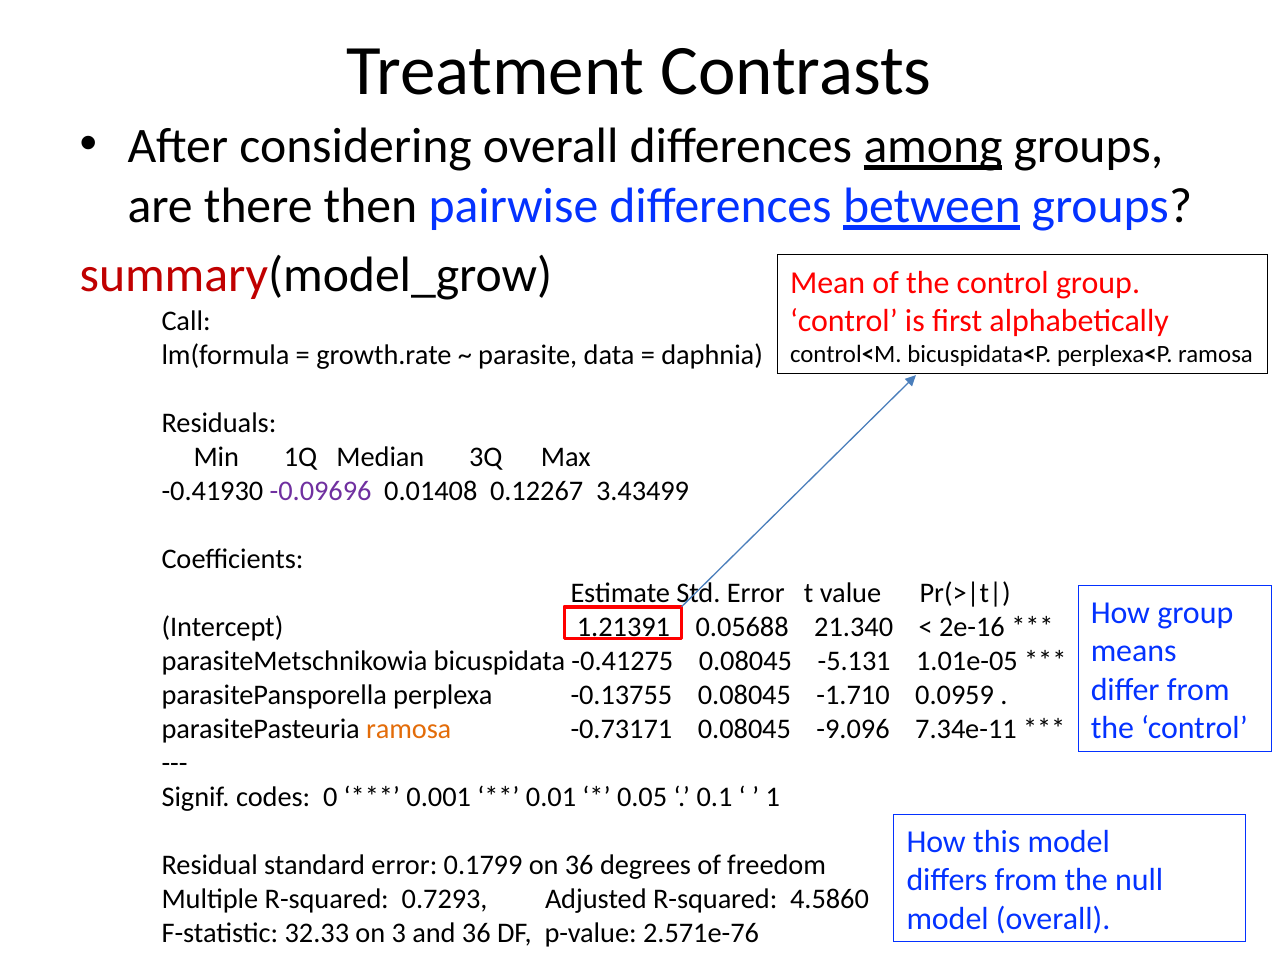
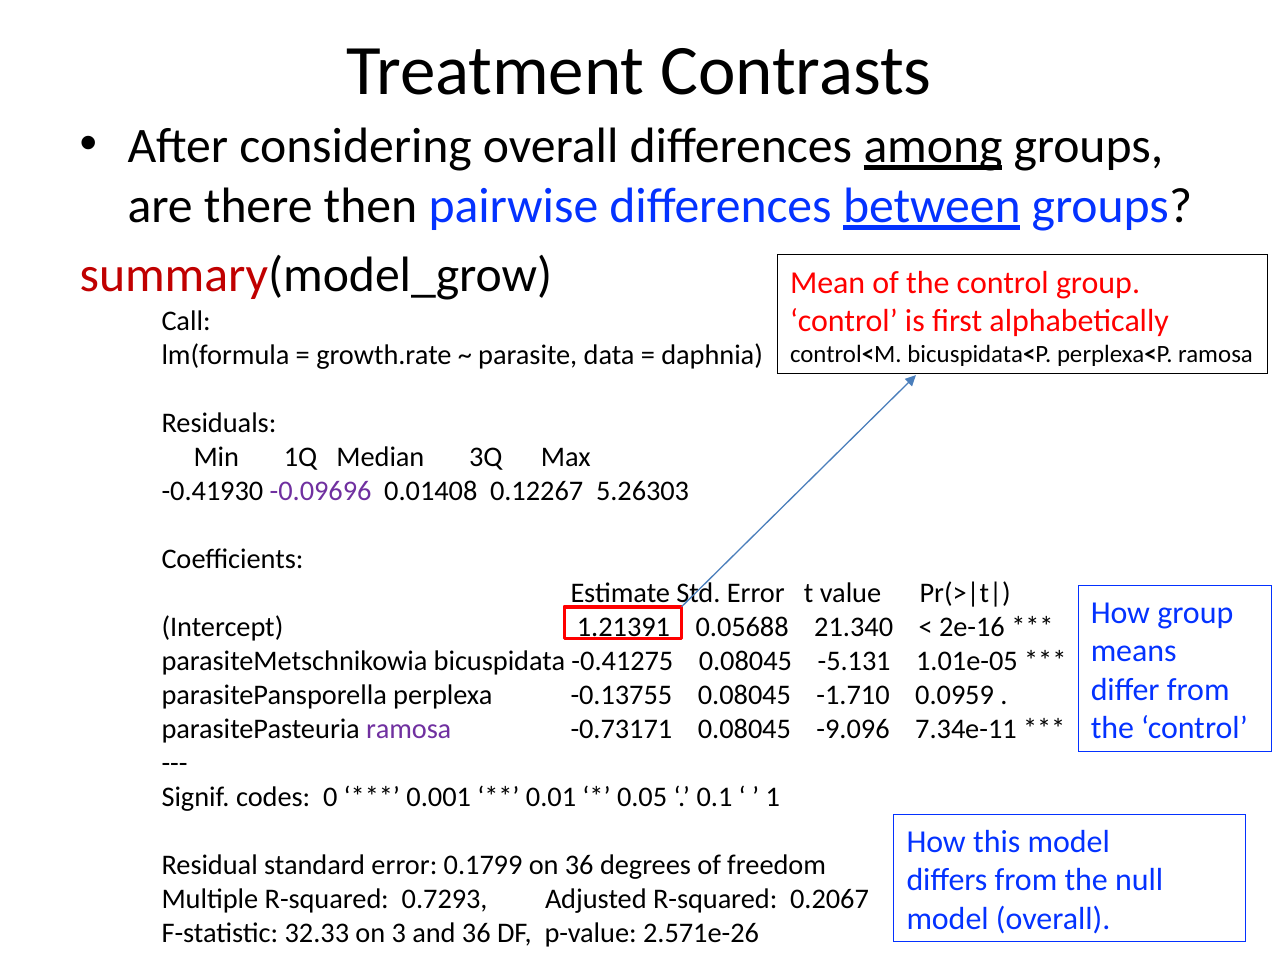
3.43499: 3.43499 -> 5.26303 (643, 491)
ramosa colour: orange -> purple (409, 730)
4.5860: 4.5860 -> 0.2067 (830, 900)
2.571e-76: 2.571e-76 -> 2.571e-26 (701, 934)
